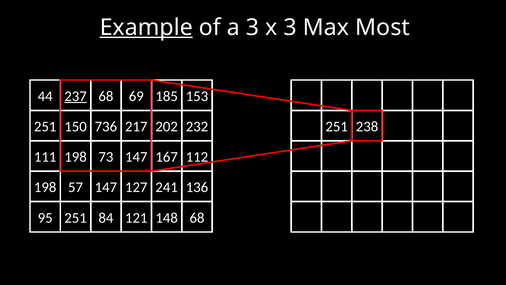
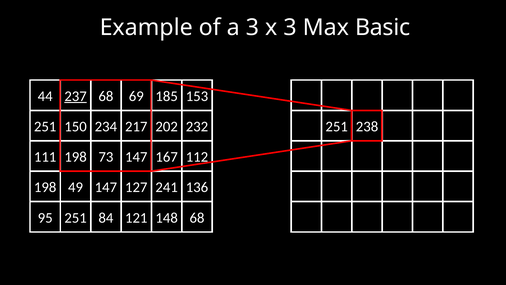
Example underline: present -> none (146, 27)
Most: Most -> Basic (383, 27)
736: 736 -> 234 (106, 126)
57: 57 -> 49 (76, 187)
